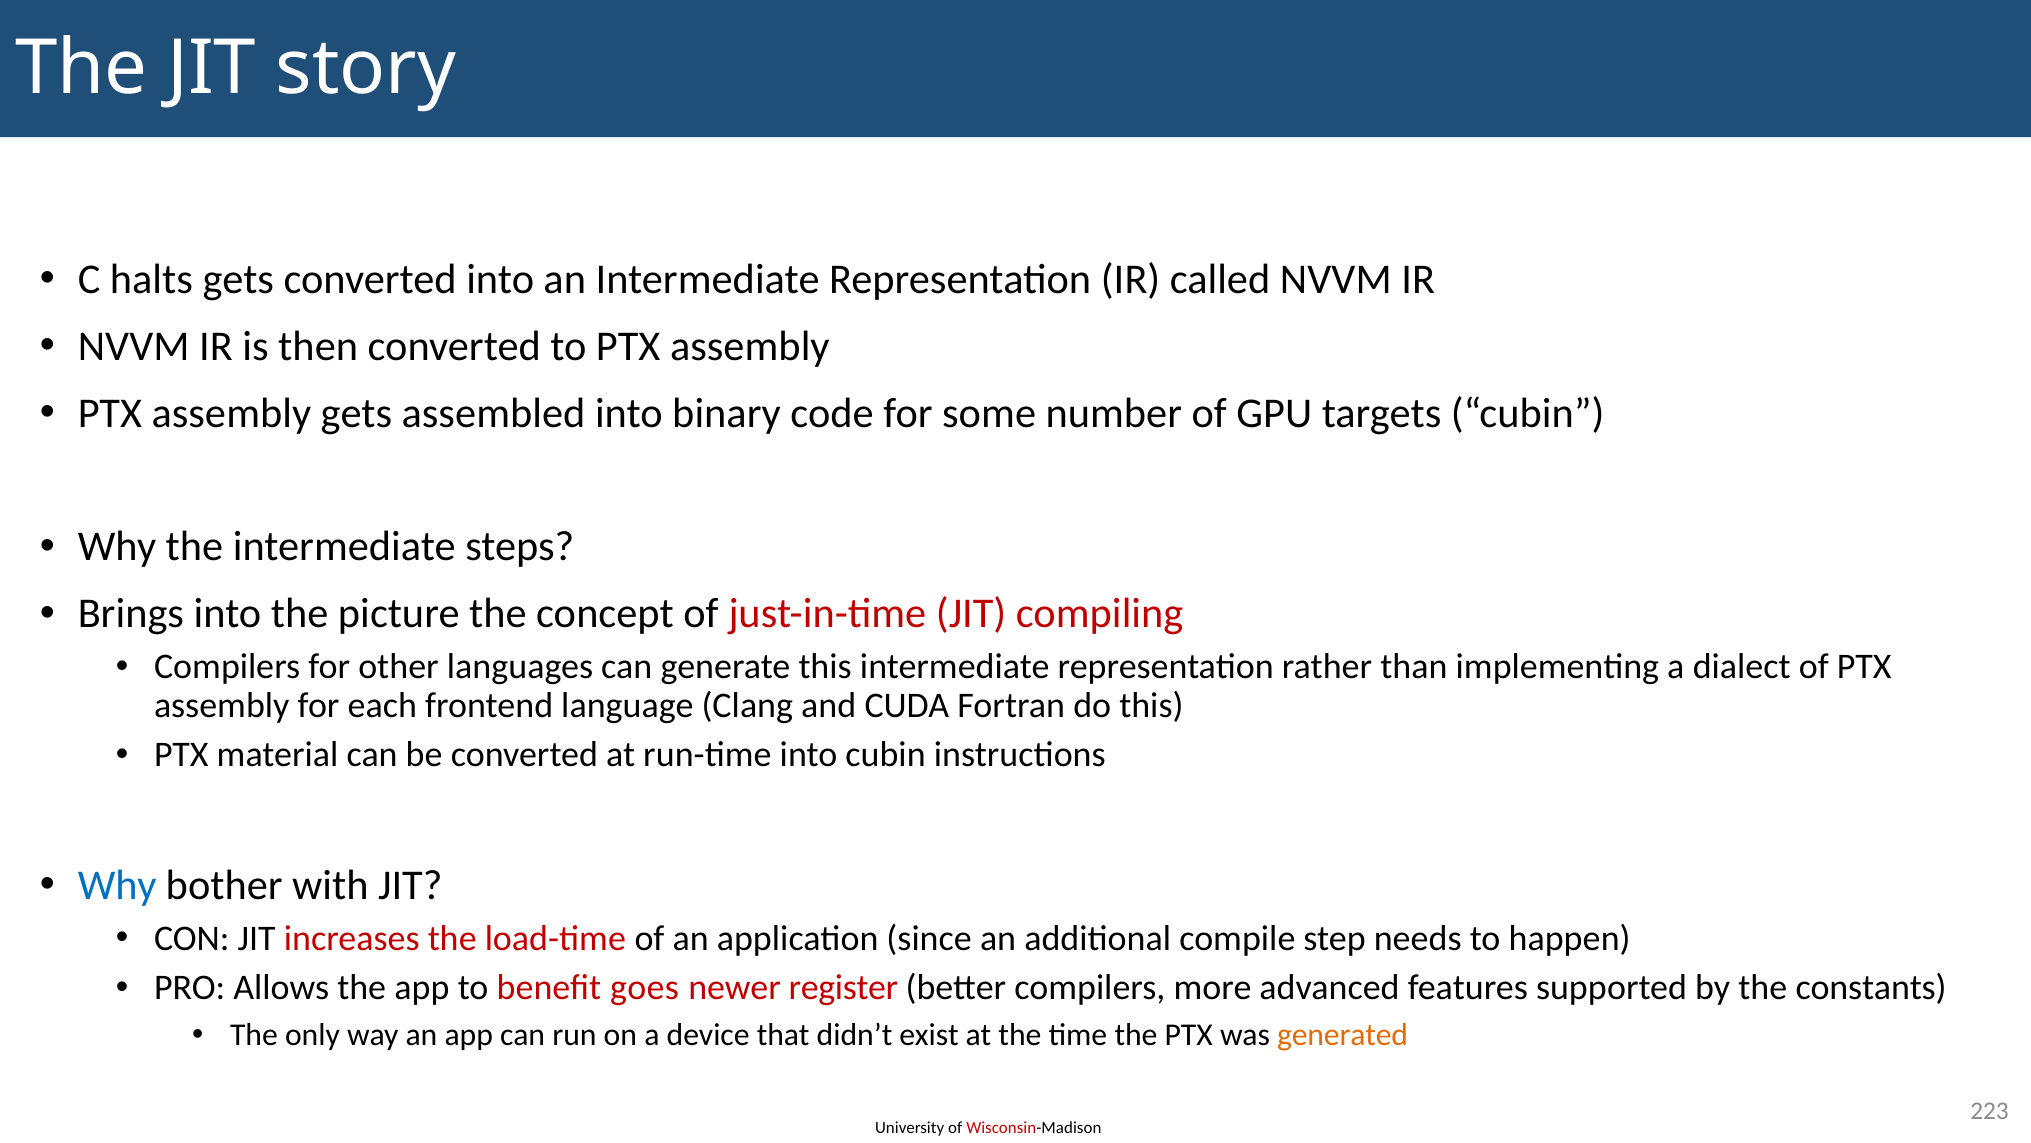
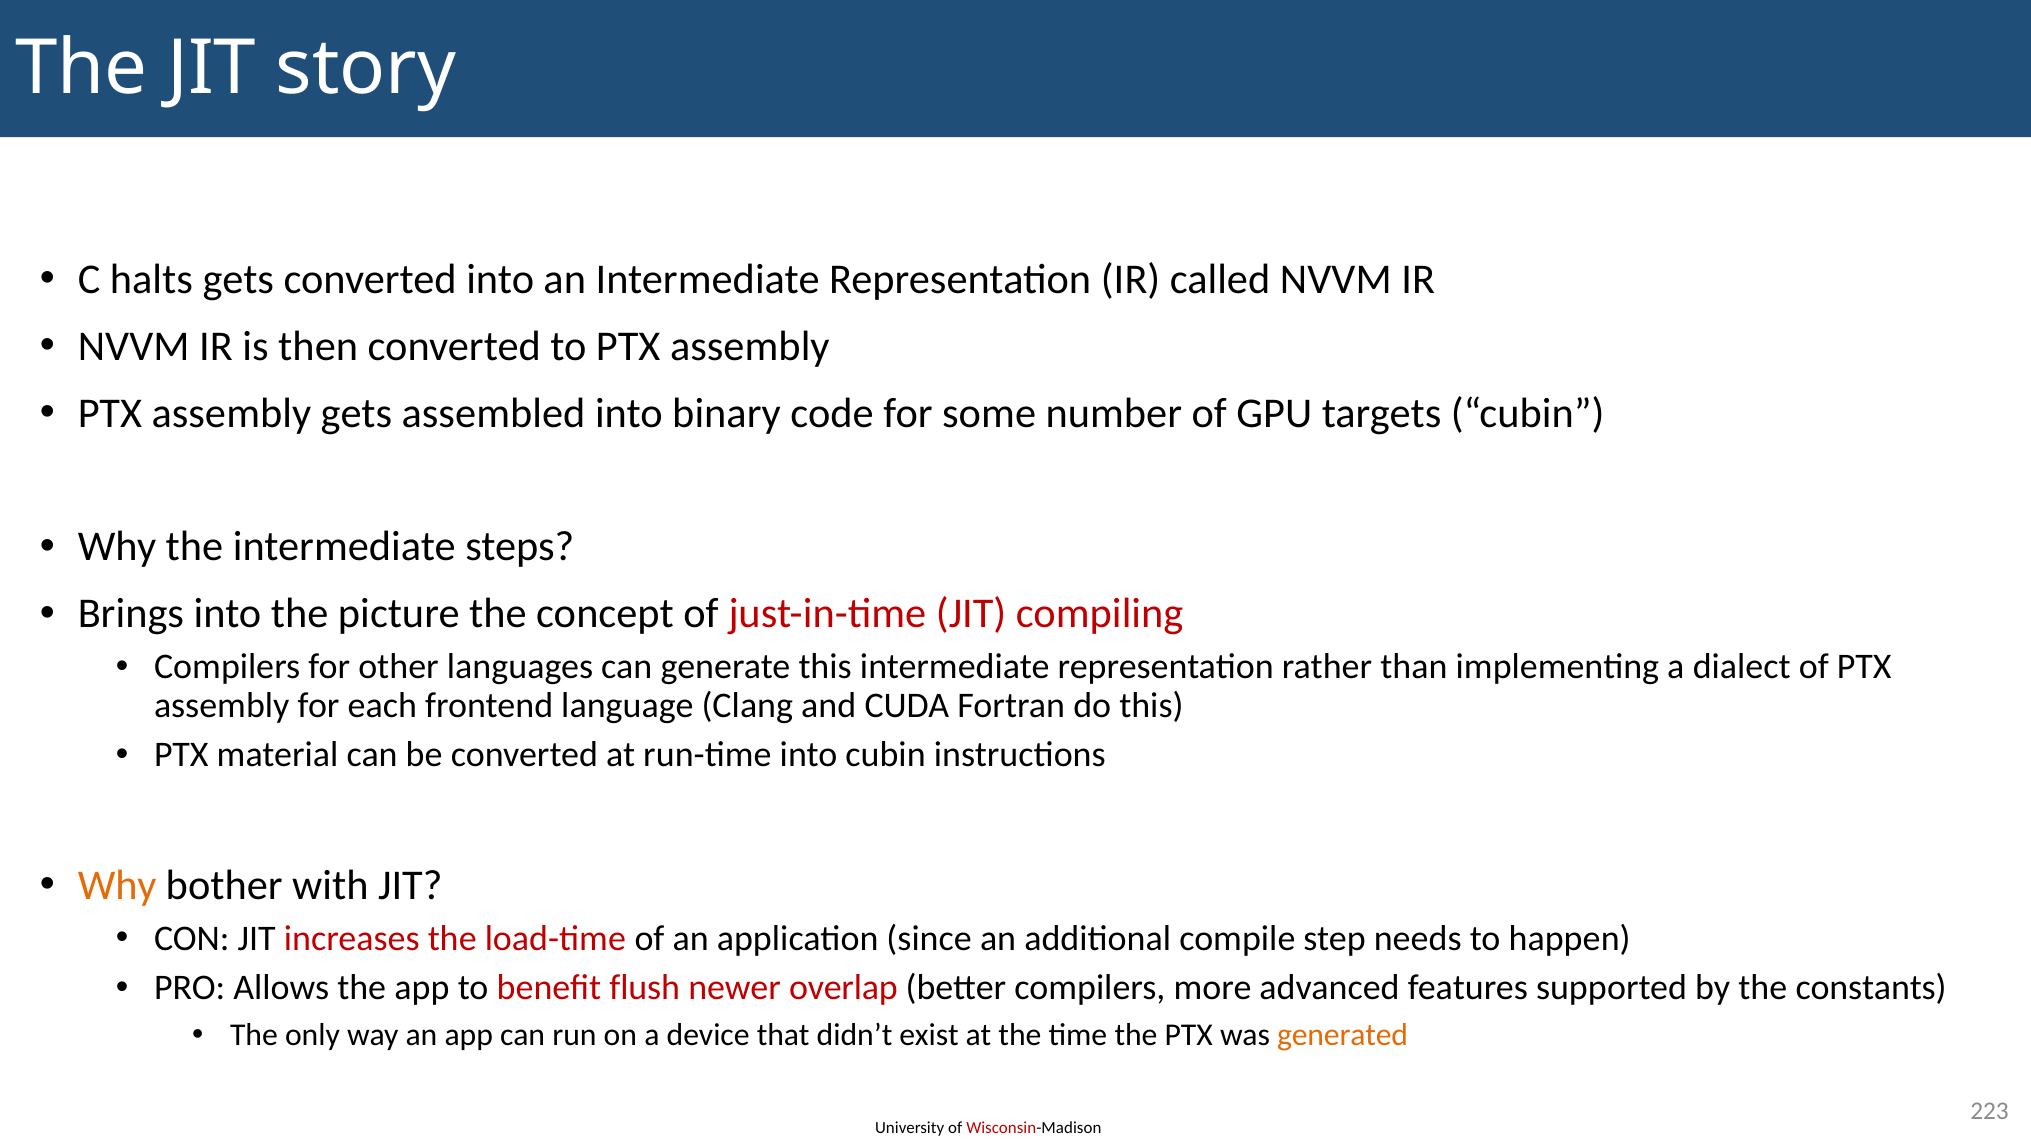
Why colour: blue -> orange (117, 885)
goes: goes -> flush (645, 987)
register: register -> overlap (843, 987)
